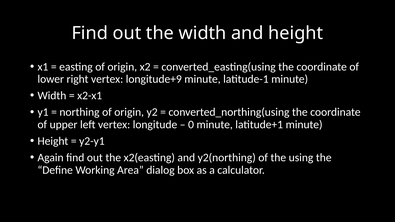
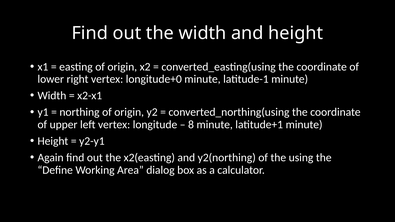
longitude+9: longitude+9 -> longitude+0 (154, 79)
0: 0 -> 8 (191, 125)
